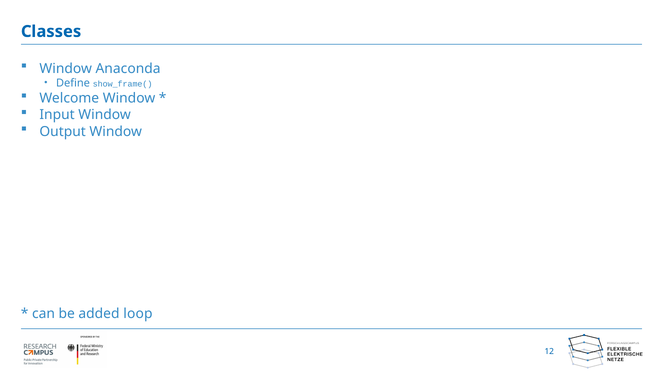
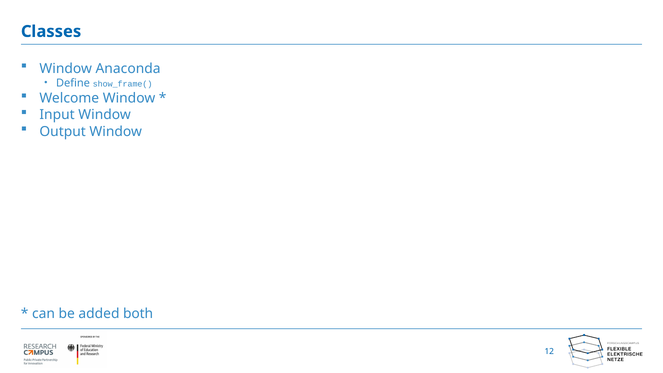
loop: loop -> both (138, 314)
